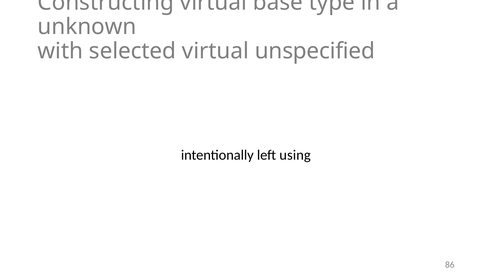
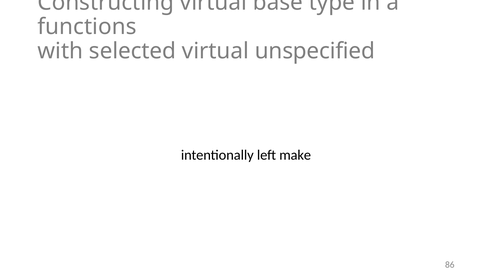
unknown: unknown -> functions (87, 27)
using: using -> make (295, 155)
